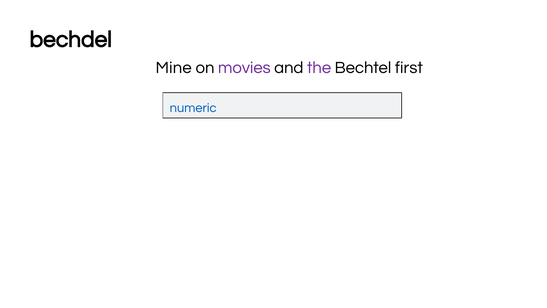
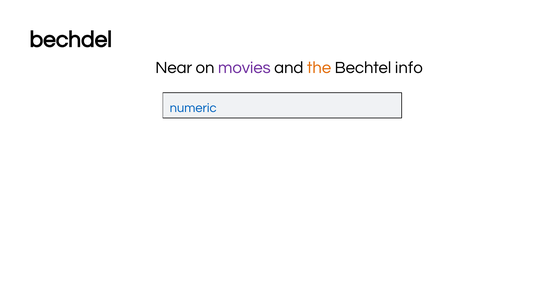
Mine: Mine -> Near (174, 67)
the colour: purple -> orange (319, 67)
first: first -> info (409, 67)
